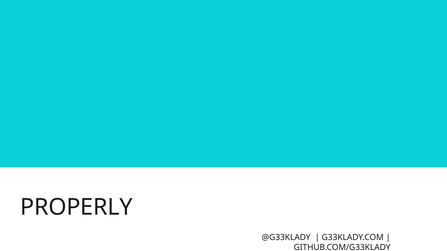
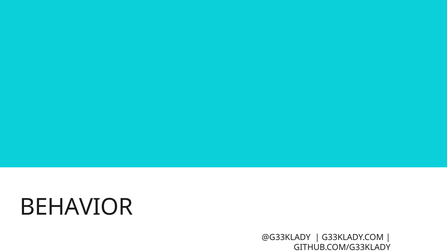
PROPERLY: PROPERLY -> BEHAVIOR (76, 208)
